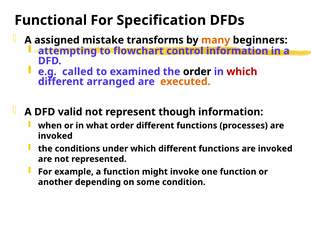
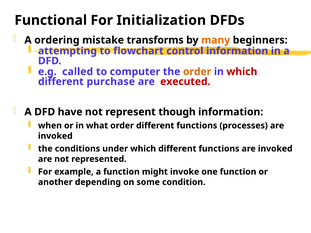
Specification: Specification -> Initialization (161, 20)
assigned: assigned -> ordering (57, 40)
examined: examined -> computer (135, 72)
order colour: black -> orange (197, 72)
arranged: arranged -> purchase (111, 82)
executed colour: orange -> red (185, 82)
valid: valid -> have (70, 112)
